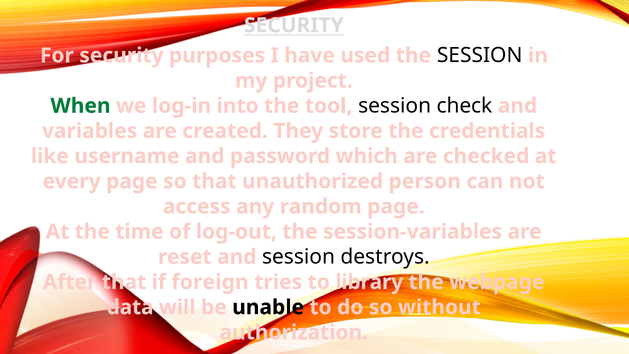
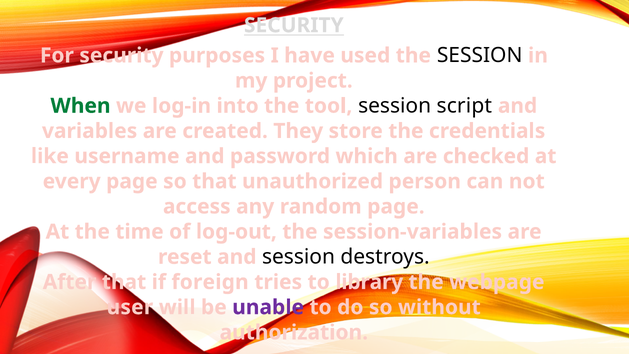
check: check -> script (464, 106)
data: data -> user (130, 307)
unable colour: black -> purple (268, 307)
